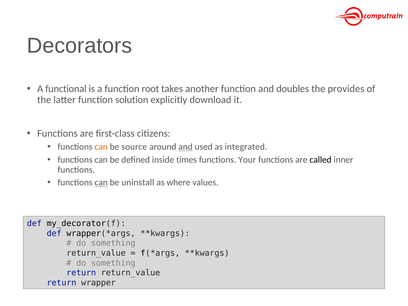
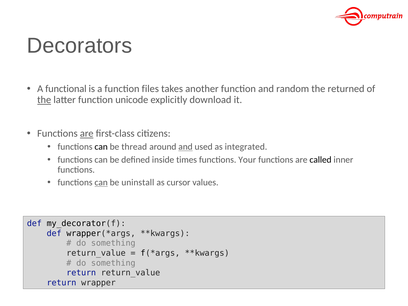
root: root -> files (150, 89)
doubles: doubles -> random (293, 89)
provides: provides -> returned (346, 89)
the underline: none -> present (44, 100)
solution: solution -> unicode (132, 100)
are underline: none -> present (87, 133)
can colour: orange -> black (101, 147)
source: source -> thread (134, 147)
where: where -> cursor (179, 182)
